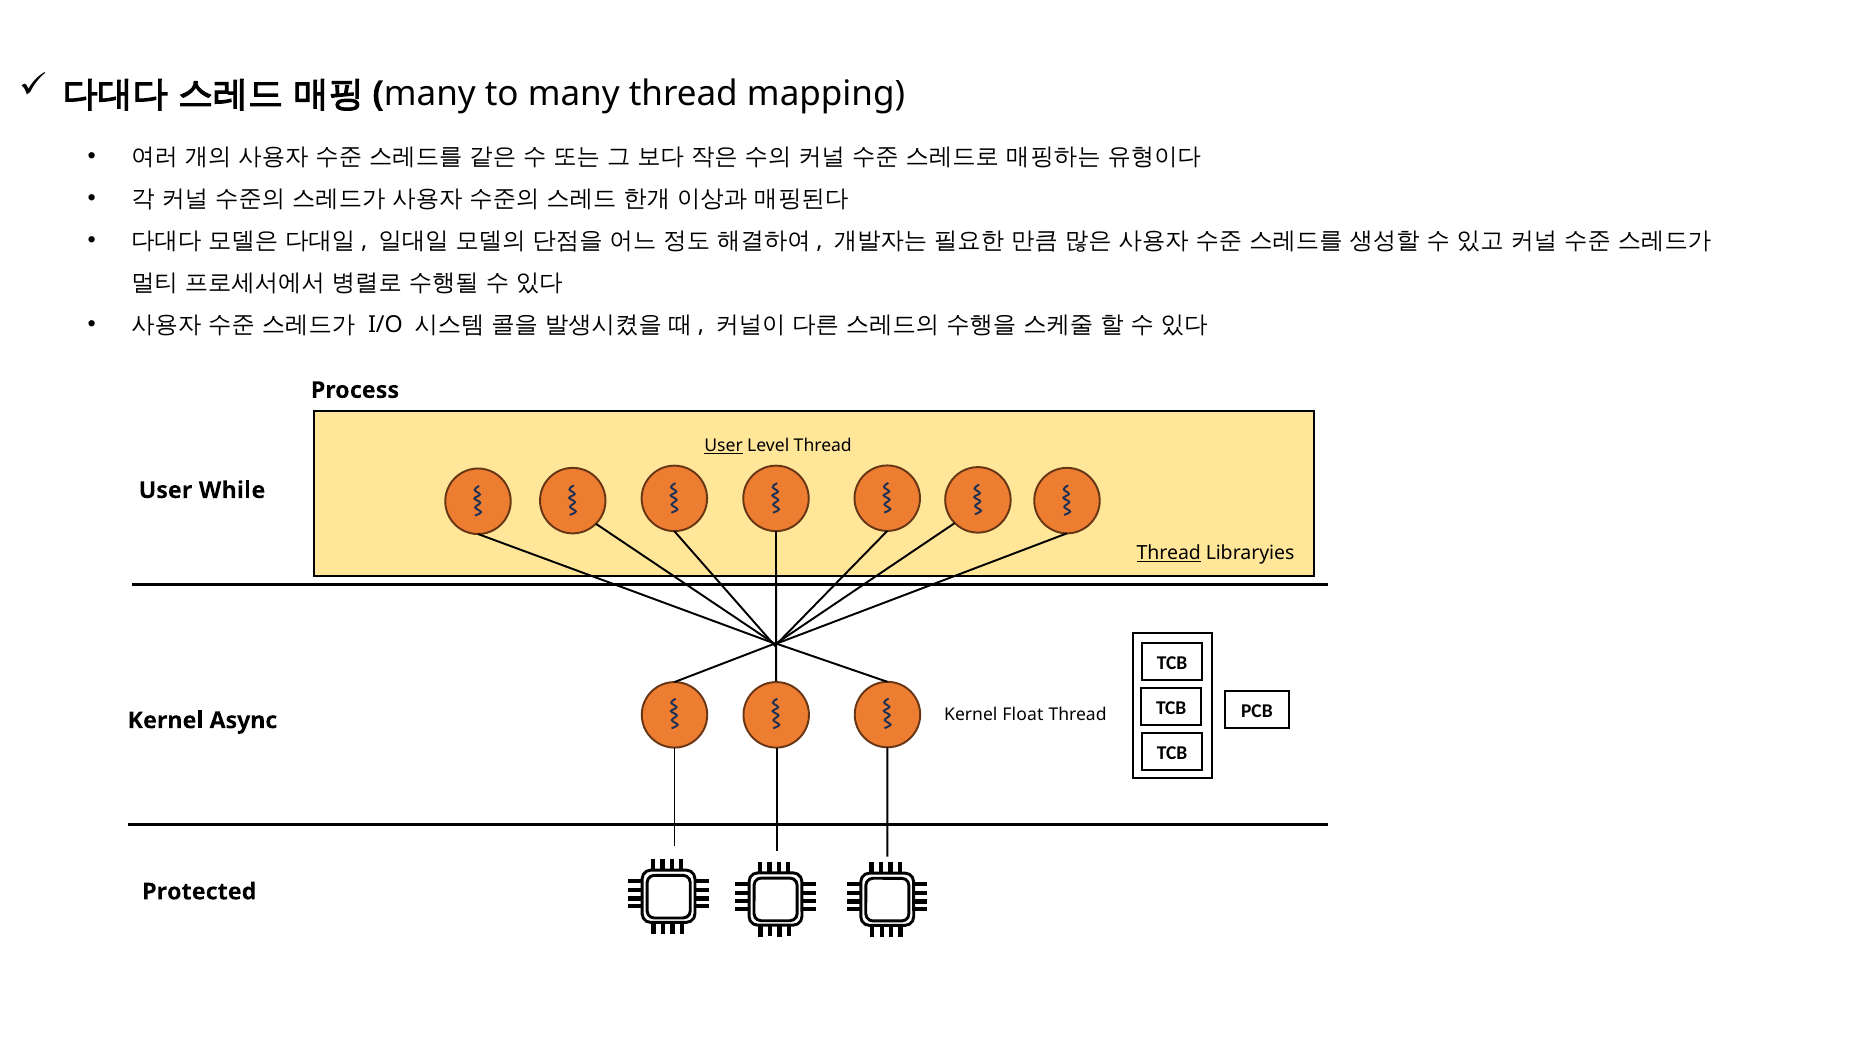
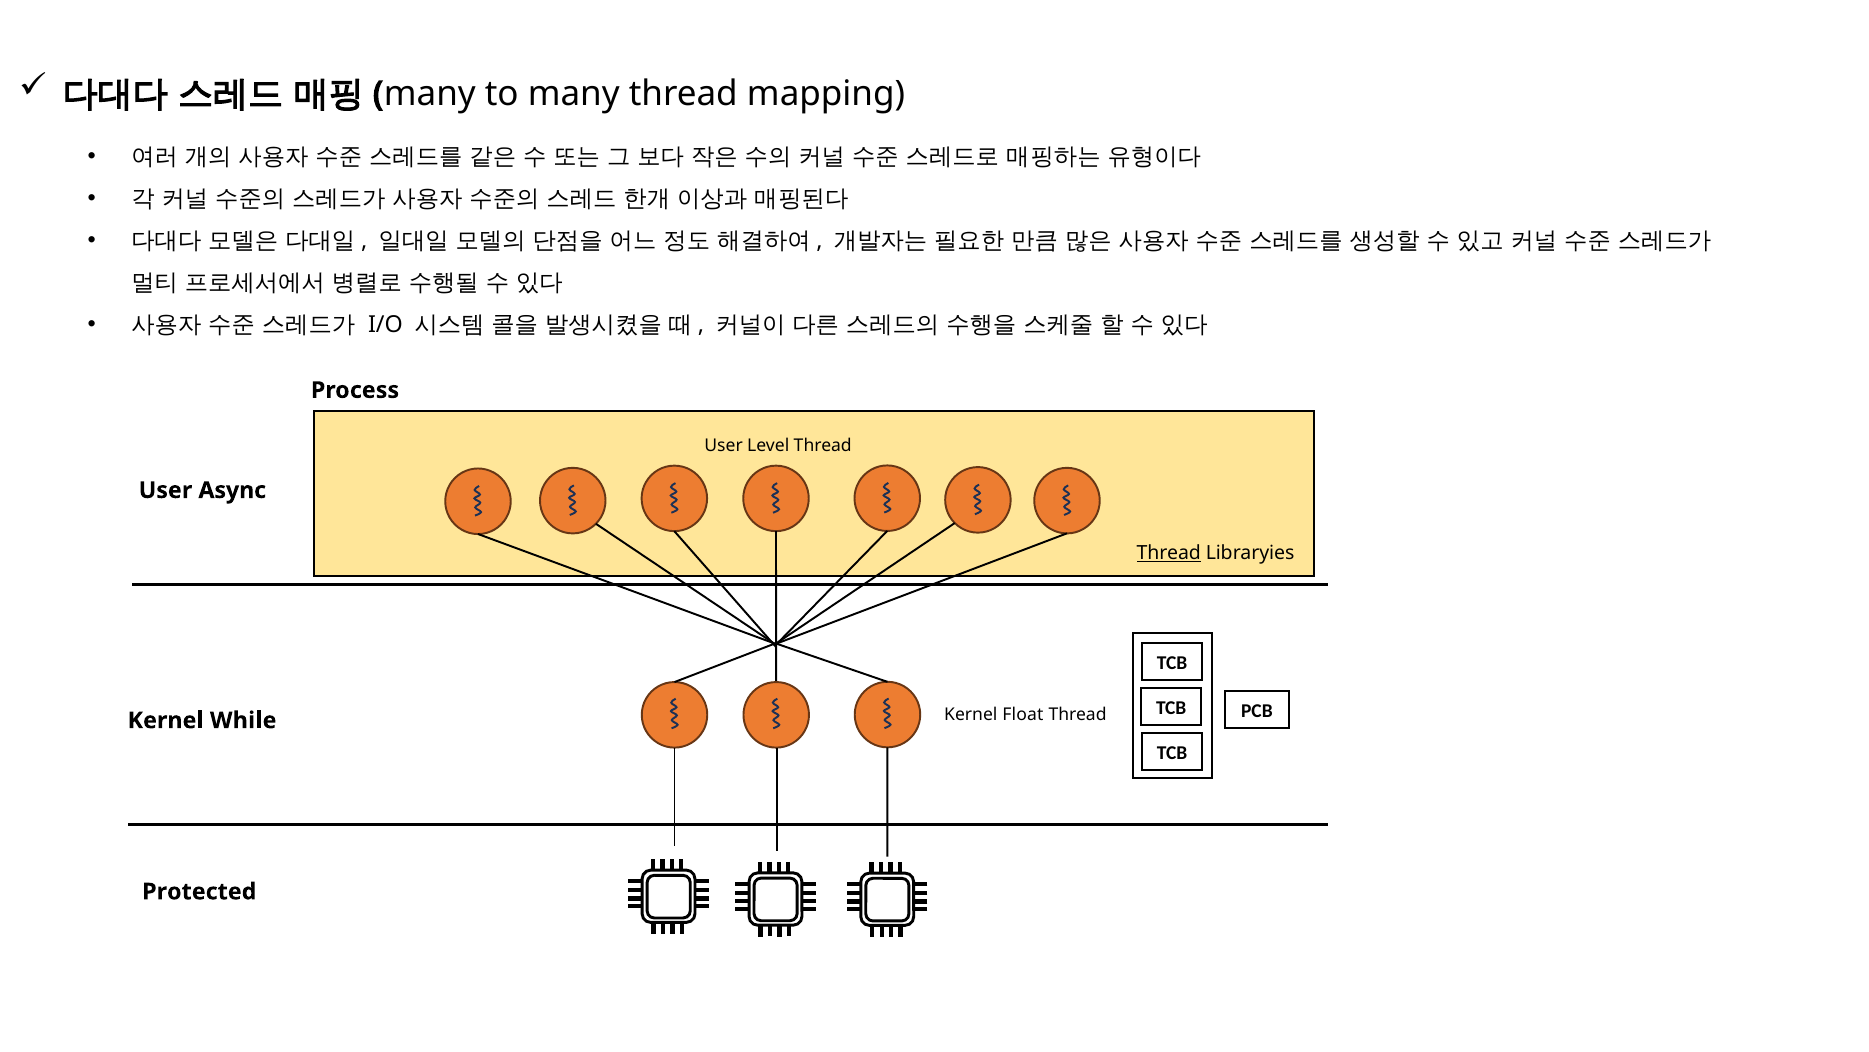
User underline: present -> none (724, 445)
While: While -> Async (232, 490)
Async: Async -> While (243, 720)
